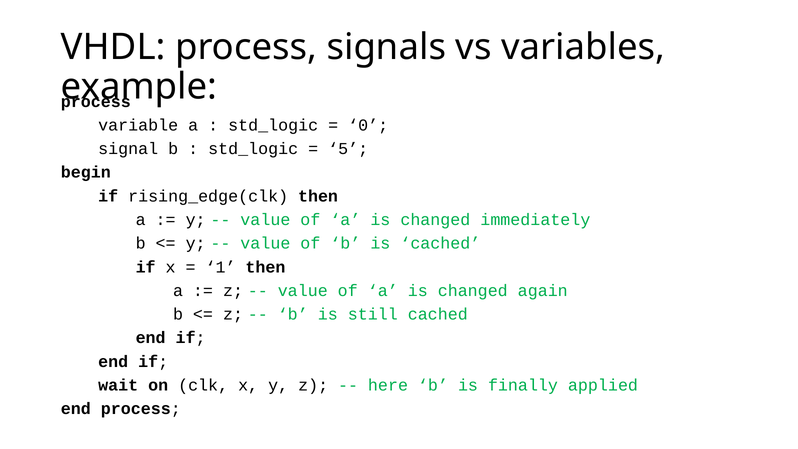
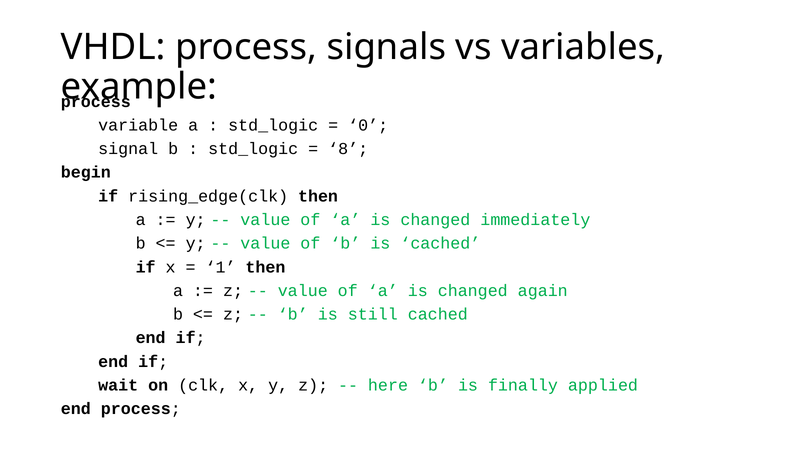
5: 5 -> 8 (348, 149)
